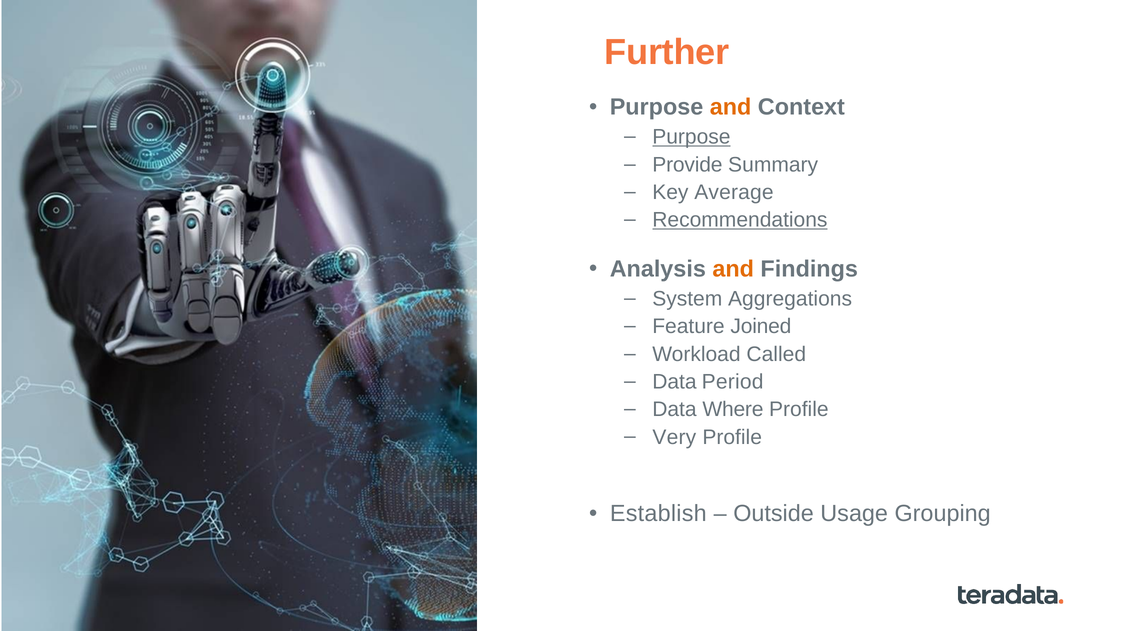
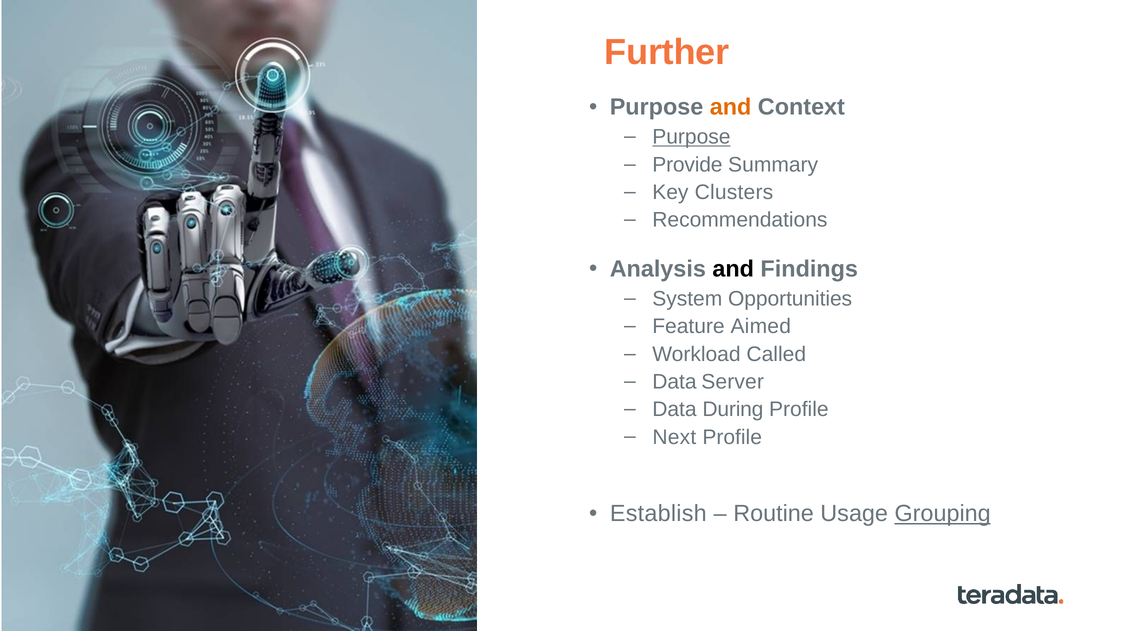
Average: Average -> Clusters (734, 192)
Recommendations underline: present -> none (740, 220)
and colour: orange -> black (733, 269)
Aggregations: Aggregations -> Opportunities (790, 299)
Joined: Joined -> Aimed (761, 327)
Period: Period -> Server (733, 382)
Where: Where -> During (733, 409)
Very: Very -> Next (674, 437)
Outside: Outside -> Routine (774, 514)
Grouping underline: none -> present (943, 514)
